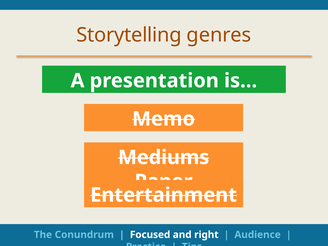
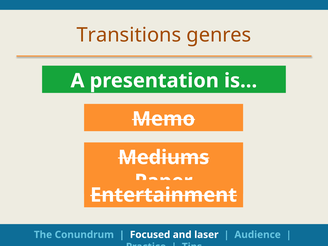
Storytelling: Storytelling -> Transitions (129, 35)
right: right -> laser (206, 235)
